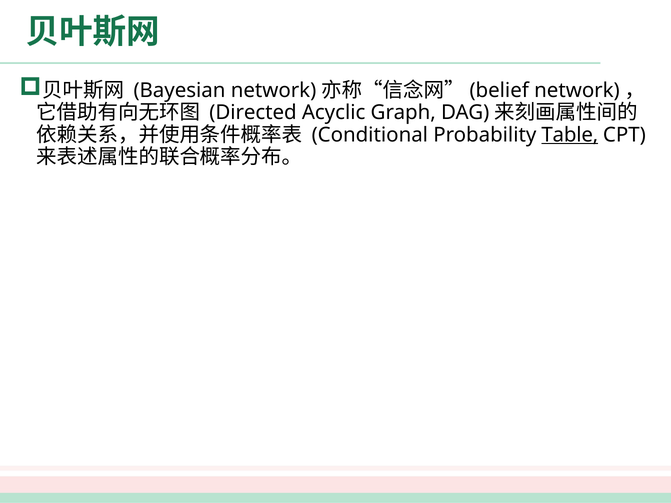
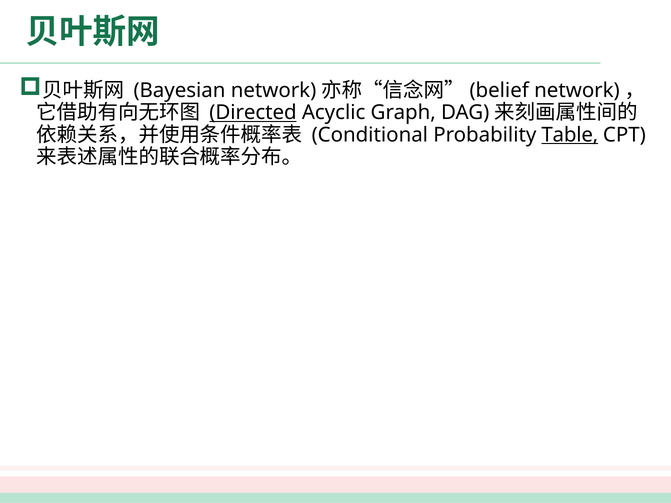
Directed underline: none -> present (253, 113)
